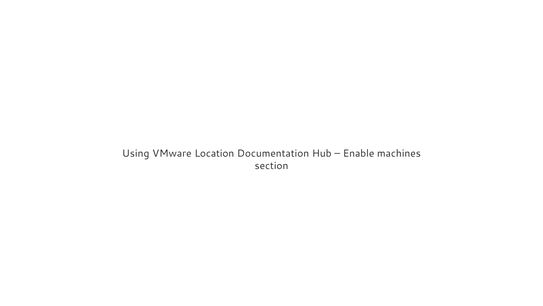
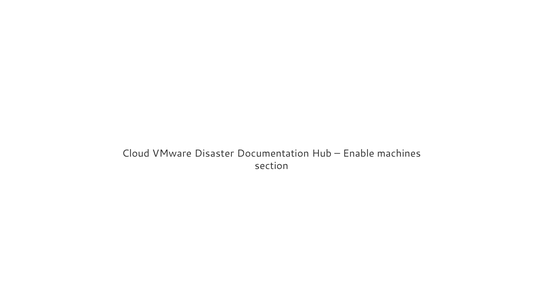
Using: Using -> Cloud (136, 153)
Location: Location -> Disaster (214, 153)
